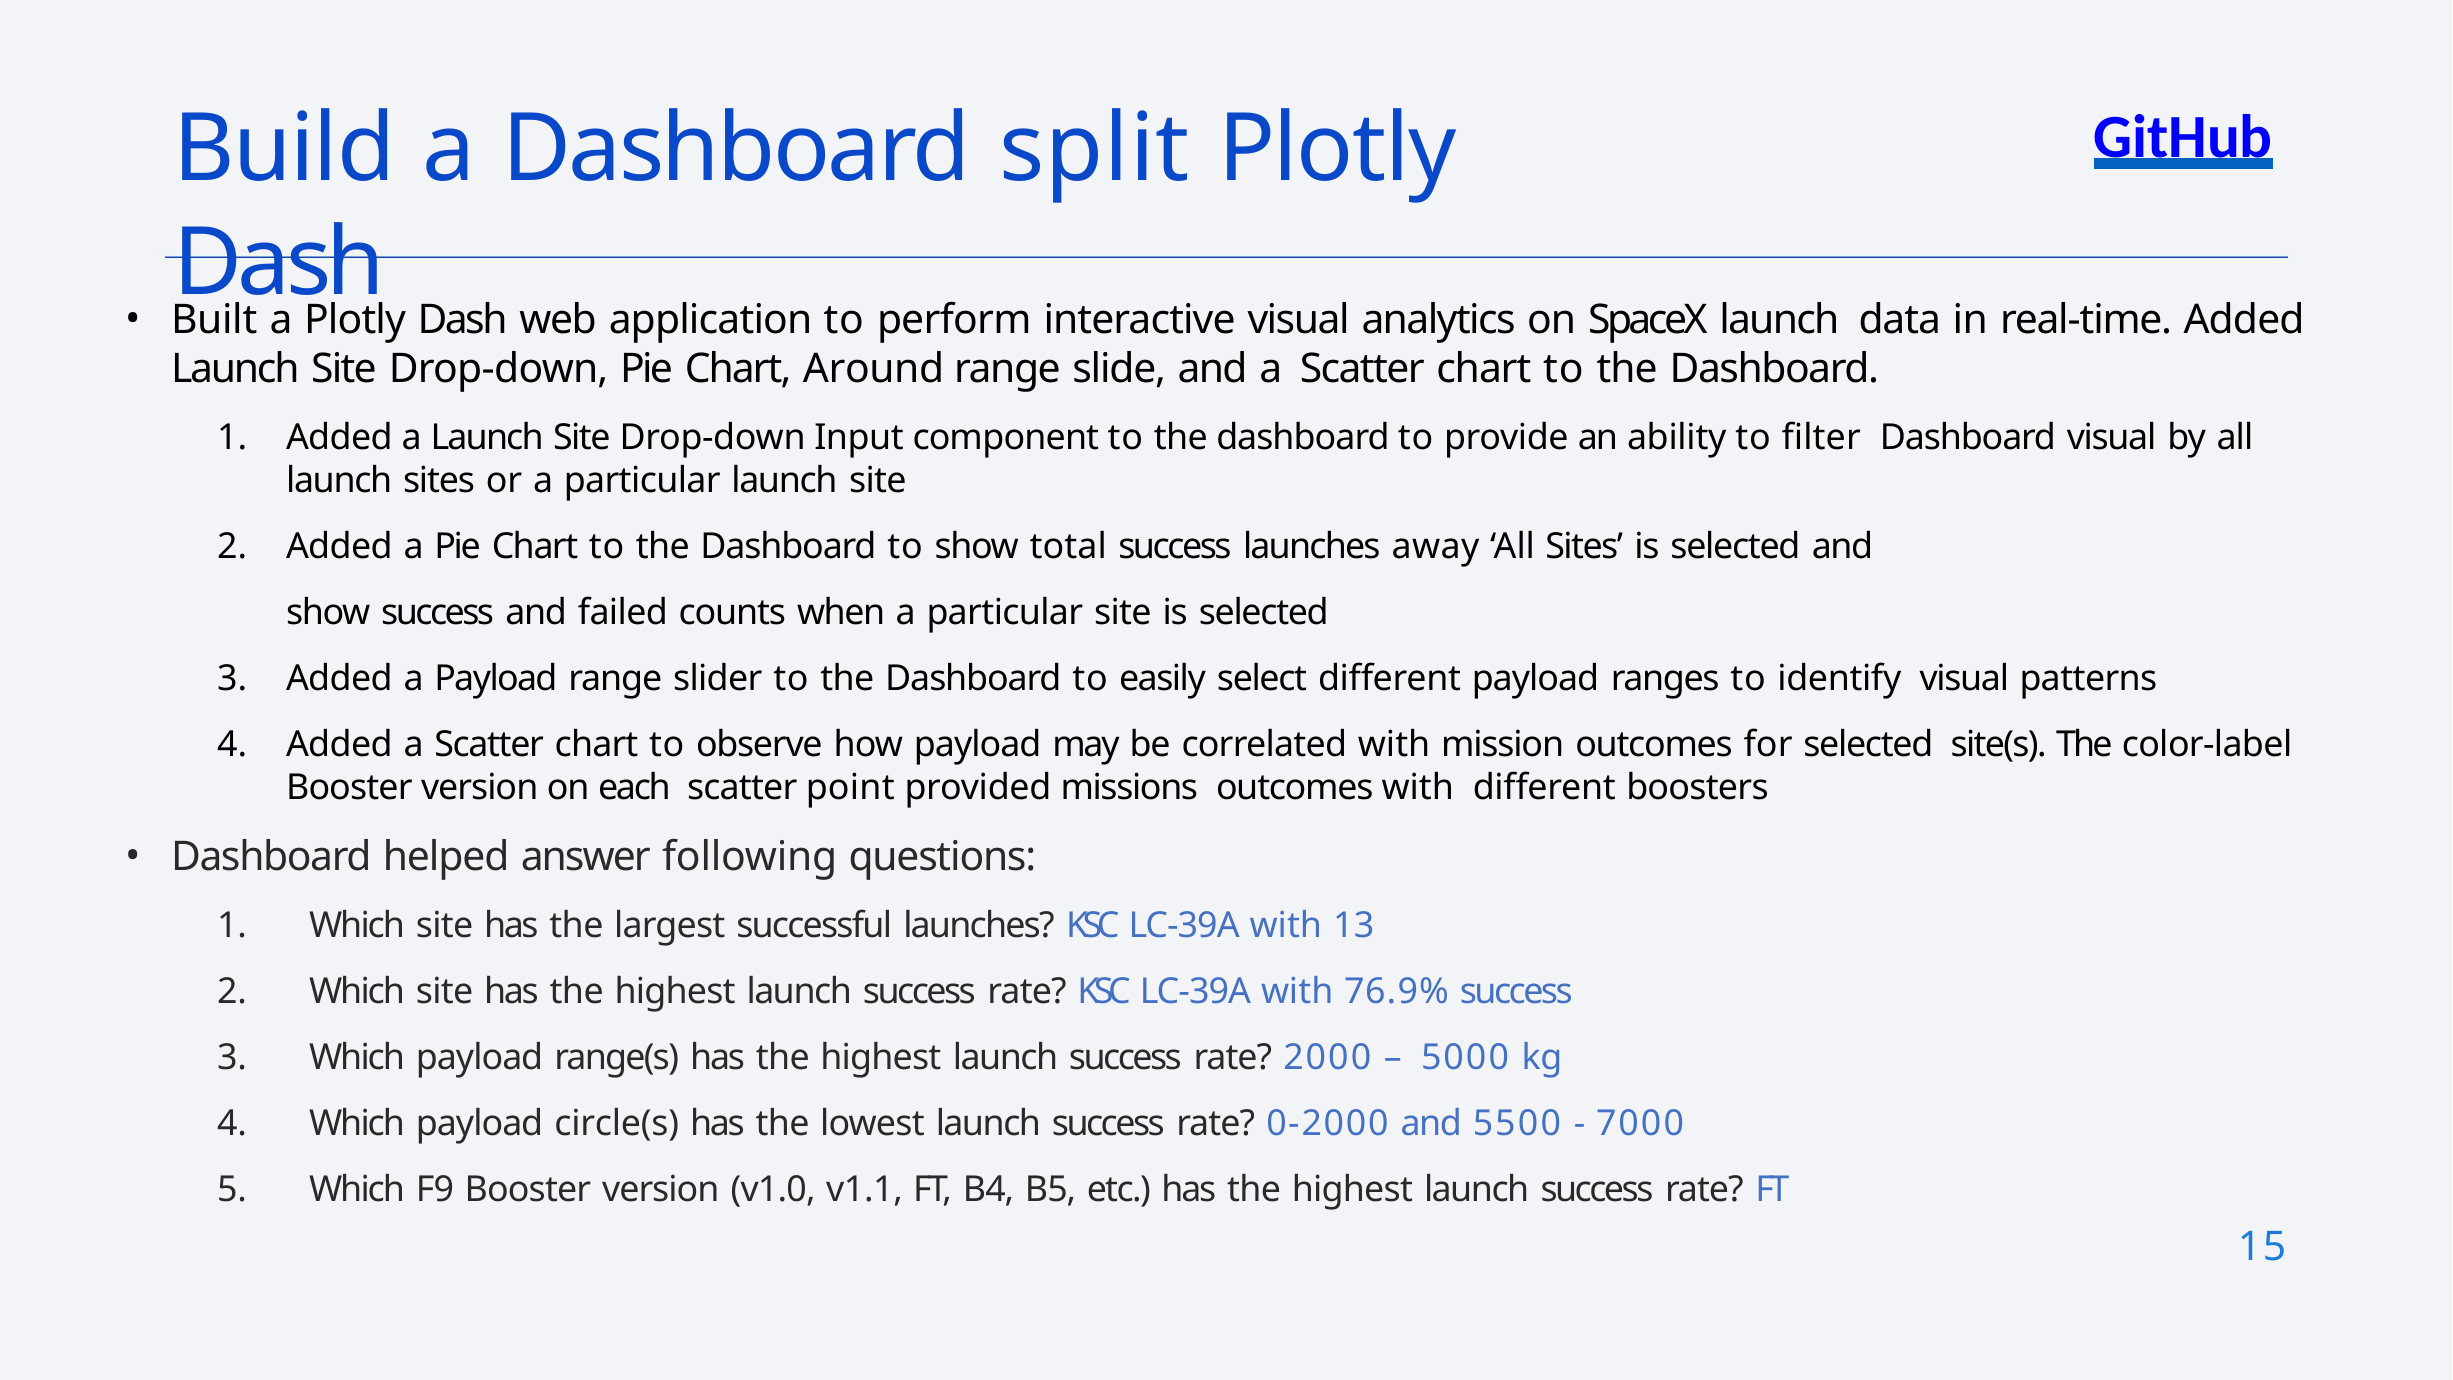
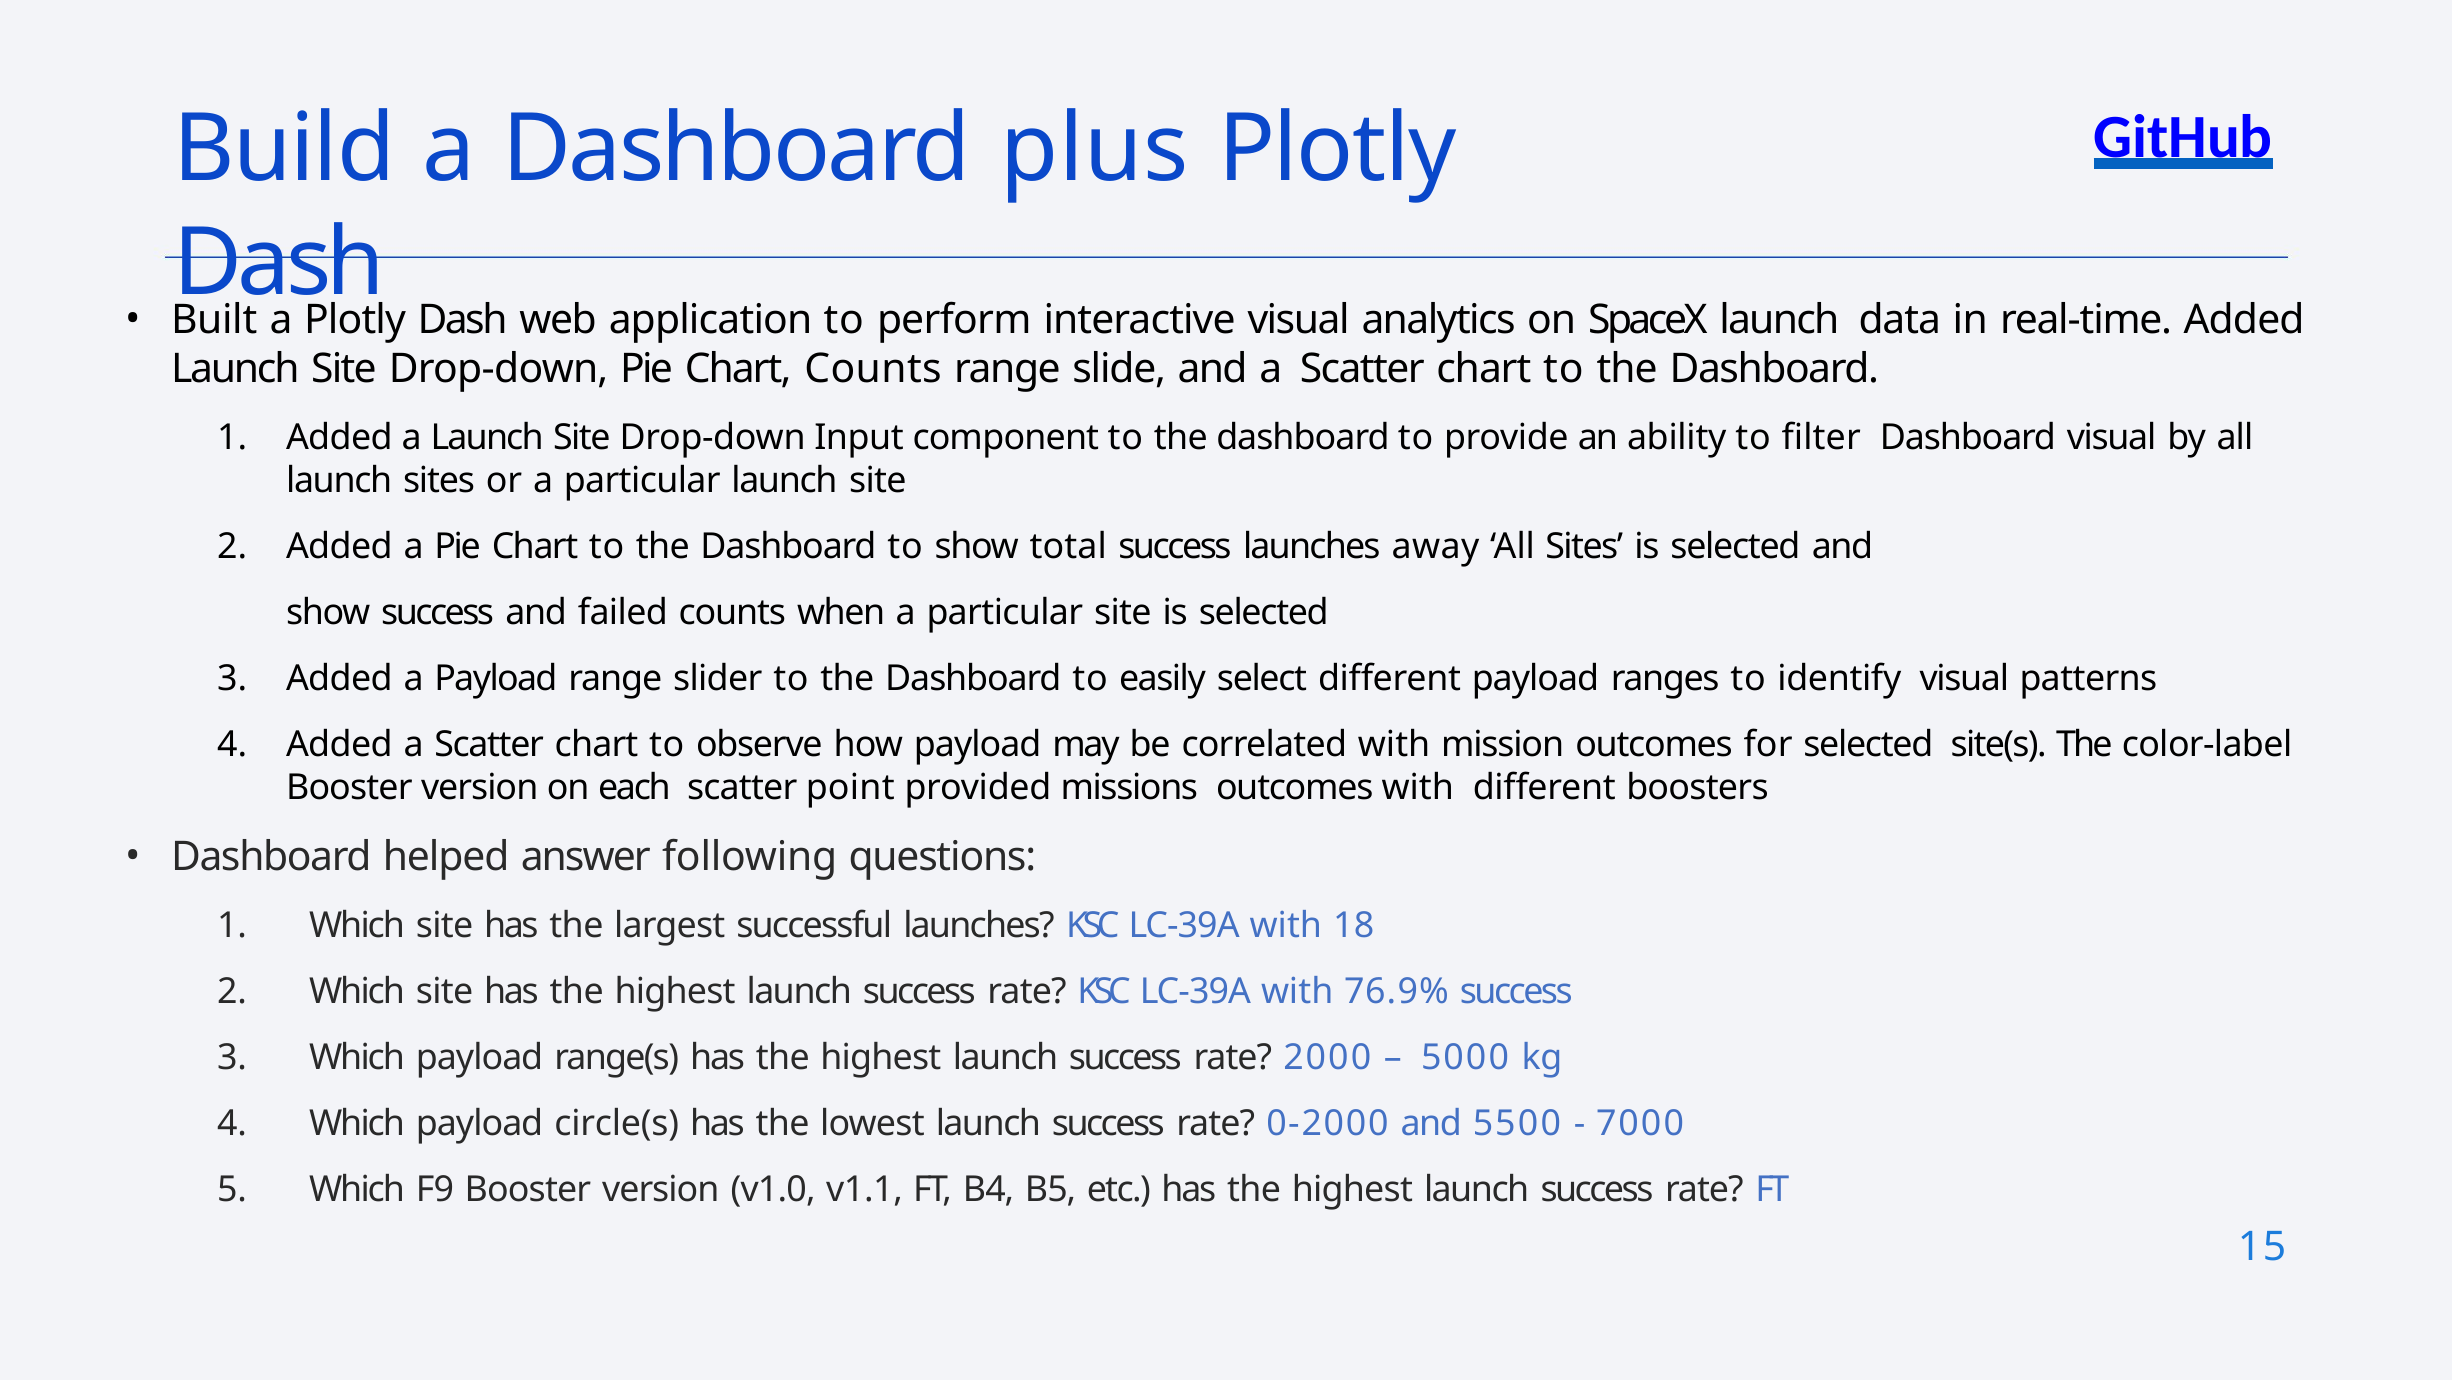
split: split -> plus (1095, 150)
Chart Around: Around -> Counts (873, 369)
13: 13 -> 18 (1354, 926)
